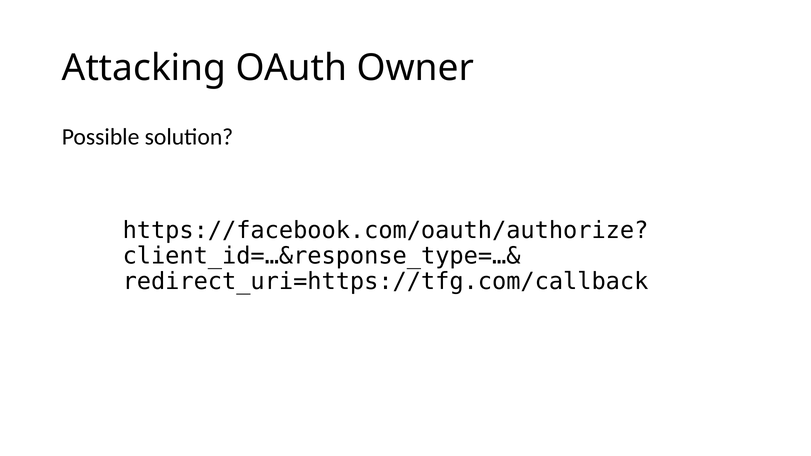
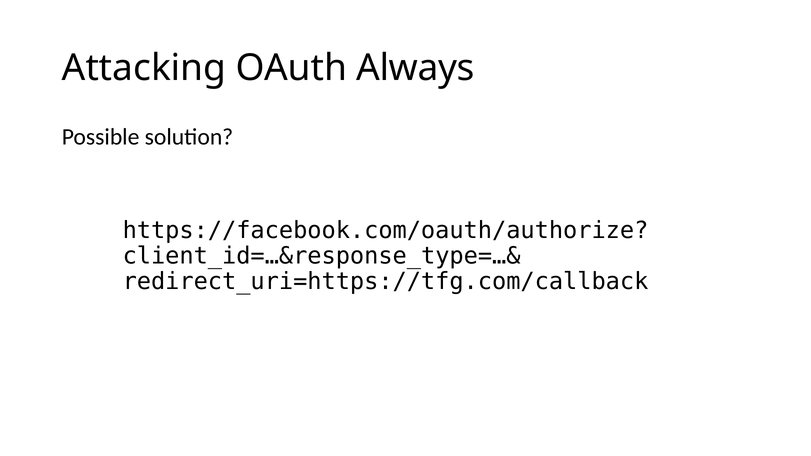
Owner: Owner -> Always (416, 68)
